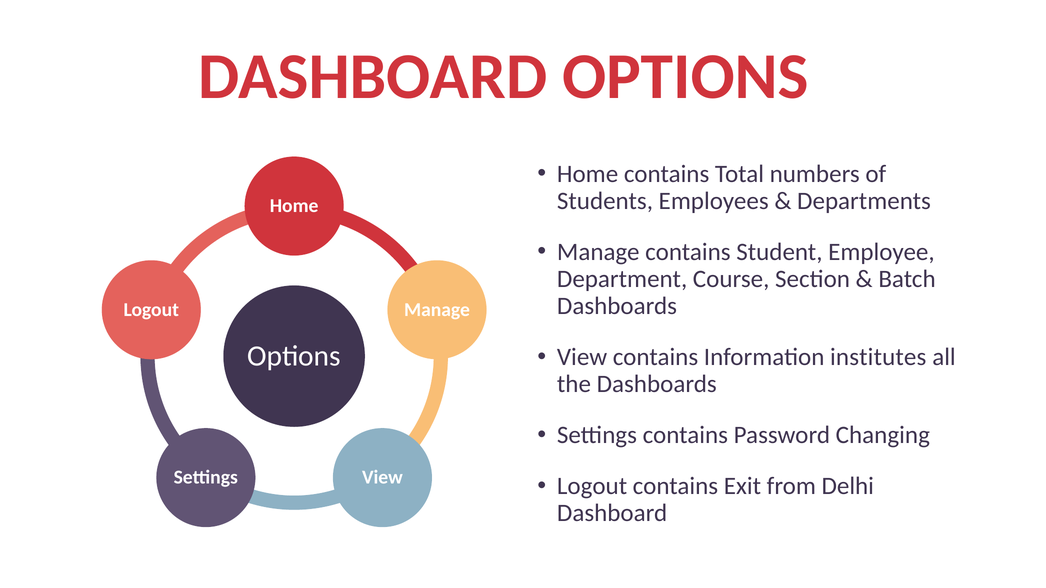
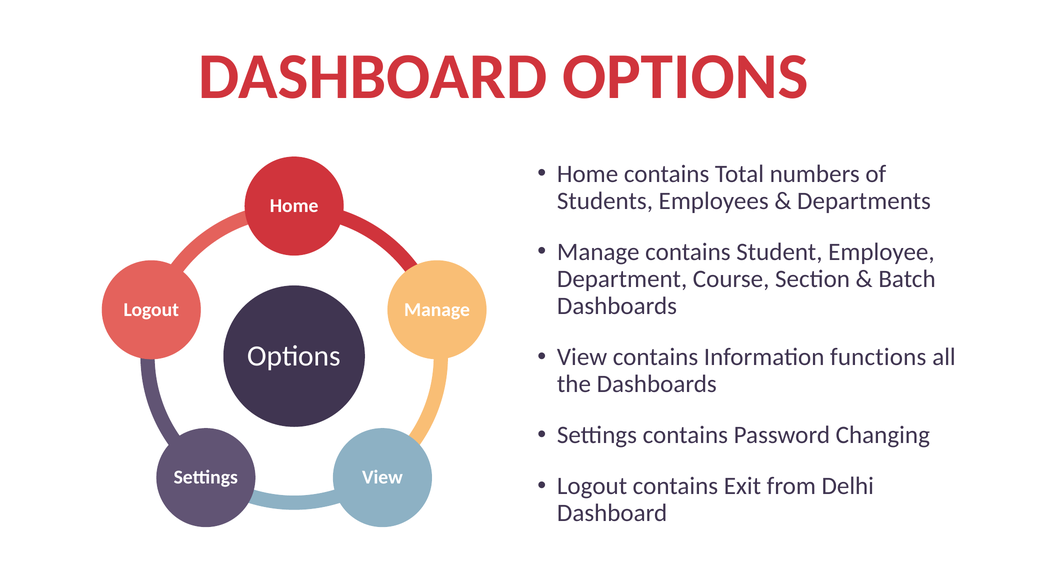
institutes: institutes -> functions (878, 357)
